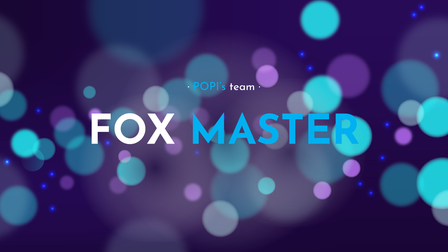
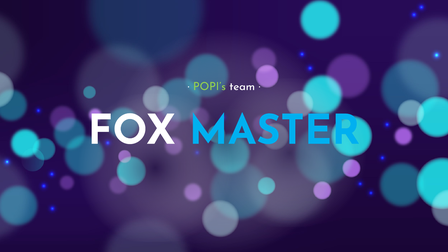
POPI’s colour: light blue -> light green (209, 86)
